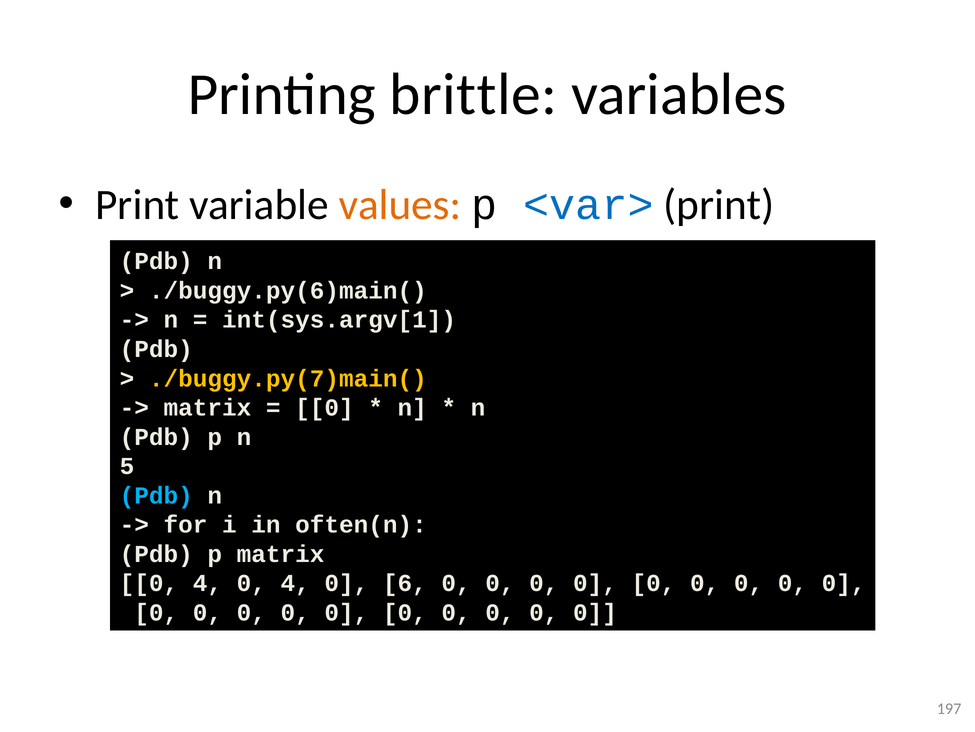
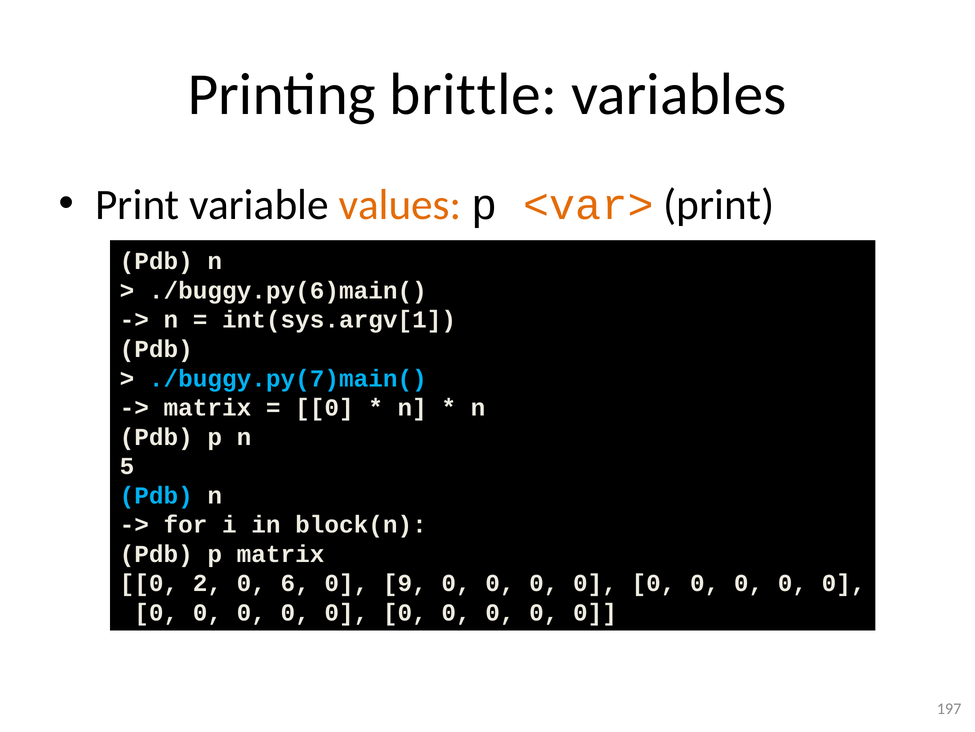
<var> colour: blue -> orange (588, 205)
./buggy.py(7)main( colour: yellow -> light blue (288, 378)
often(n: often(n -> block(n (361, 524)
4: 4 -> 2 (207, 583)
4: 4 -> 6 (295, 583)
6: 6 -> 9 (405, 583)
